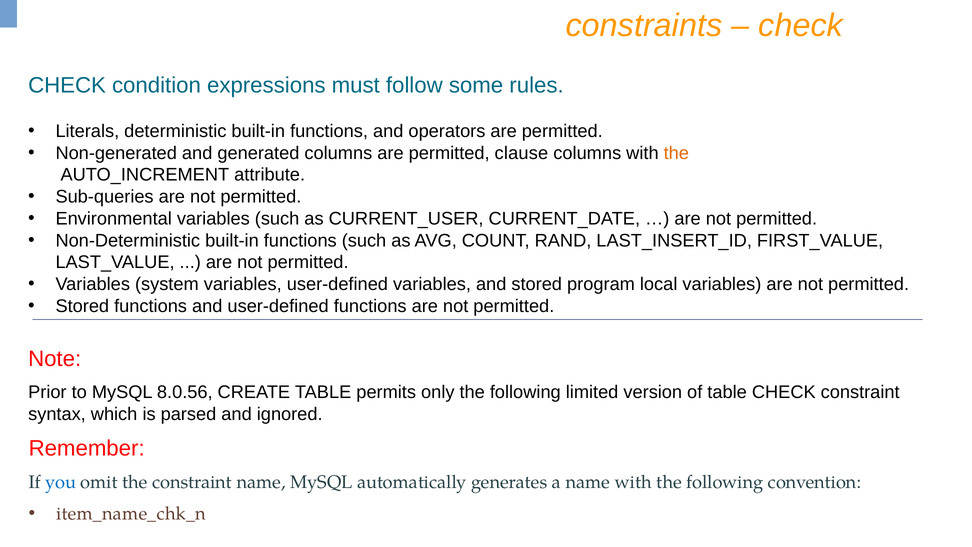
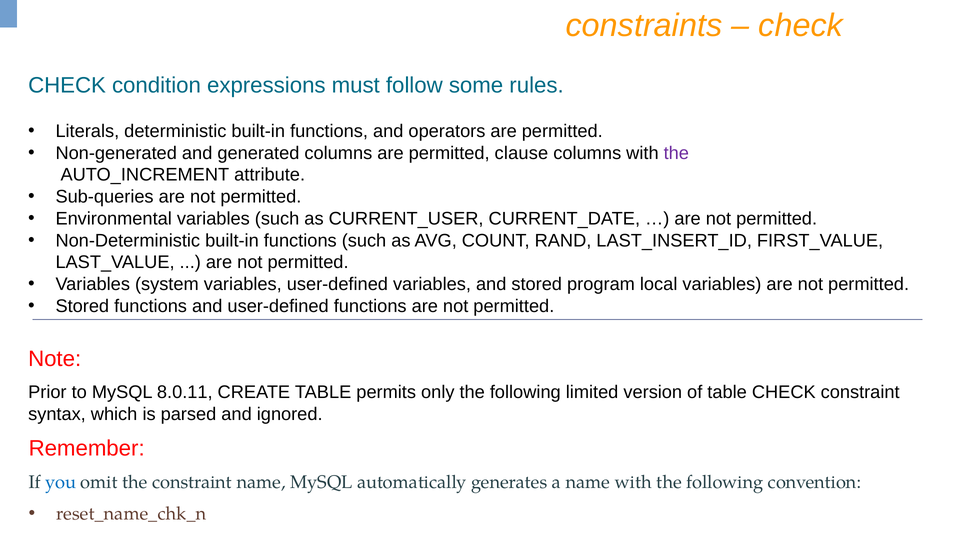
the colour: orange -> purple (676, 153)
8.0.56: 8.0.56 -> 8.0.11 (185, 392)
item_name_chk_n: item_name_chk_n -> reset_name_chk_n (131, 514)
